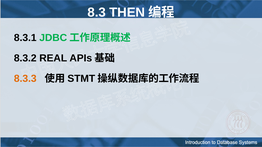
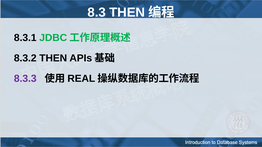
8.3.2 REAL: REAL -> THEN (53, 58)
8.3.3 colour: orange -> purple (25, 79)
STMT: STMT -> REAL (81, 79)
